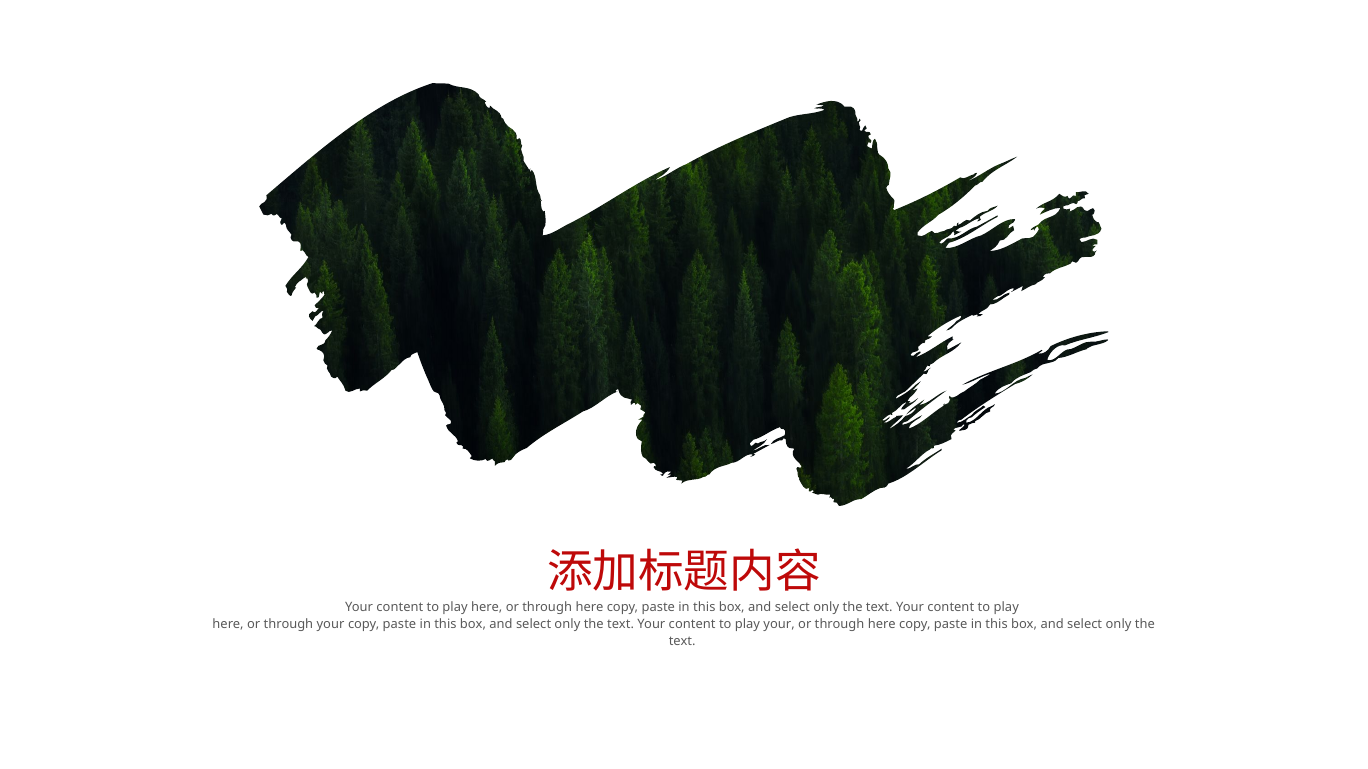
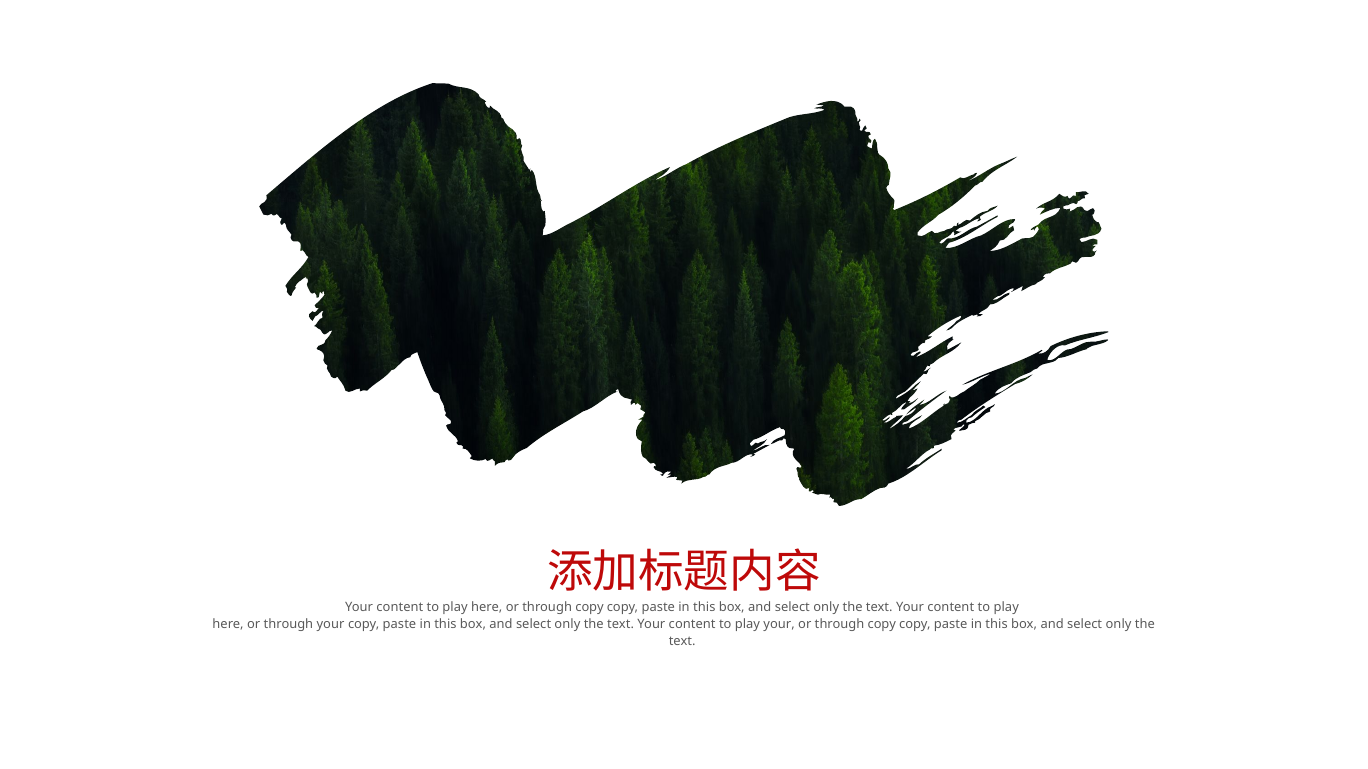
here or through here: here -> copy (590, 608)
here: here -> copy (882, 625)
